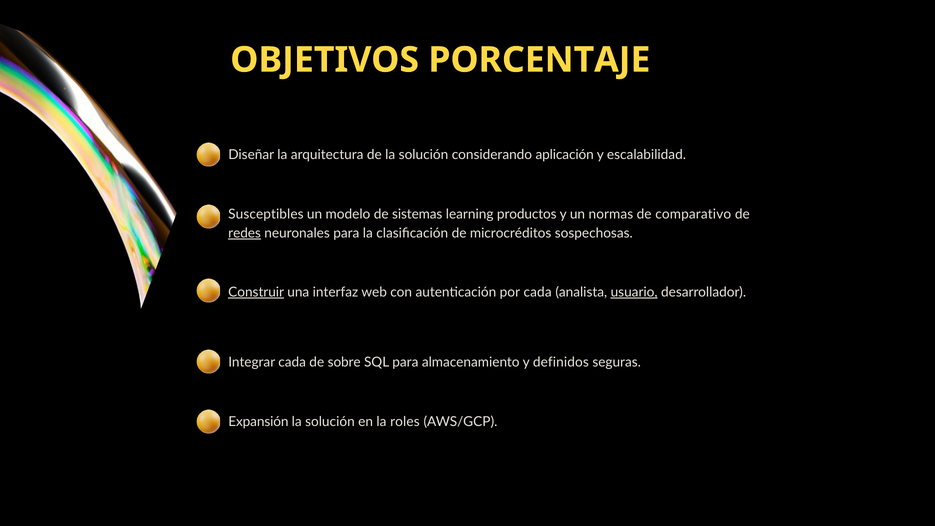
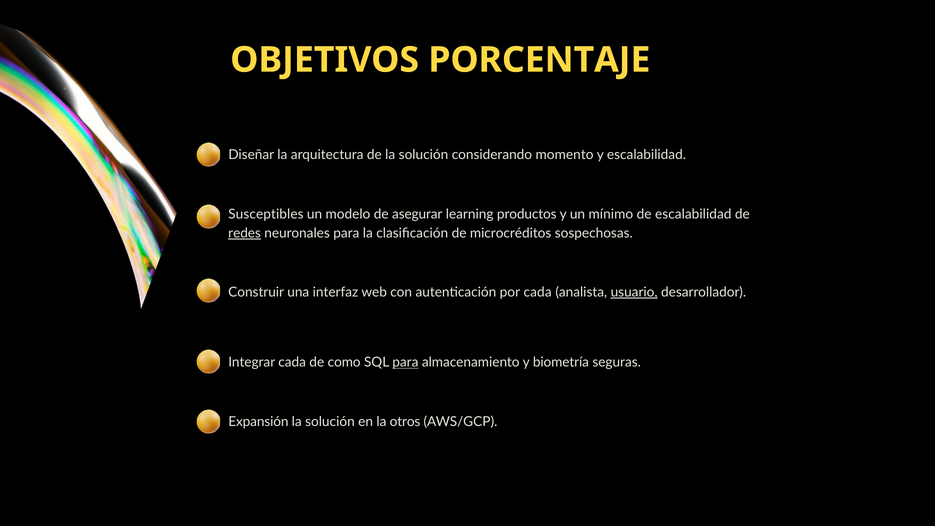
aplicación: aplicación -> momento (565, 155)
sistemas: sistemas -> asegurar (417, 214)
normas: normas -> mínimo (611, 214)
de comparativo: comparativo -> escalabilidad (693, 214)
Construir underline: present -> none (256, 292)
sobre: sobre -> como (344, 362)
para underline: none -> present (405, 362)
definidos: definidos -> biometría (561, 362)
roles: roles -> otros (405, 421)
